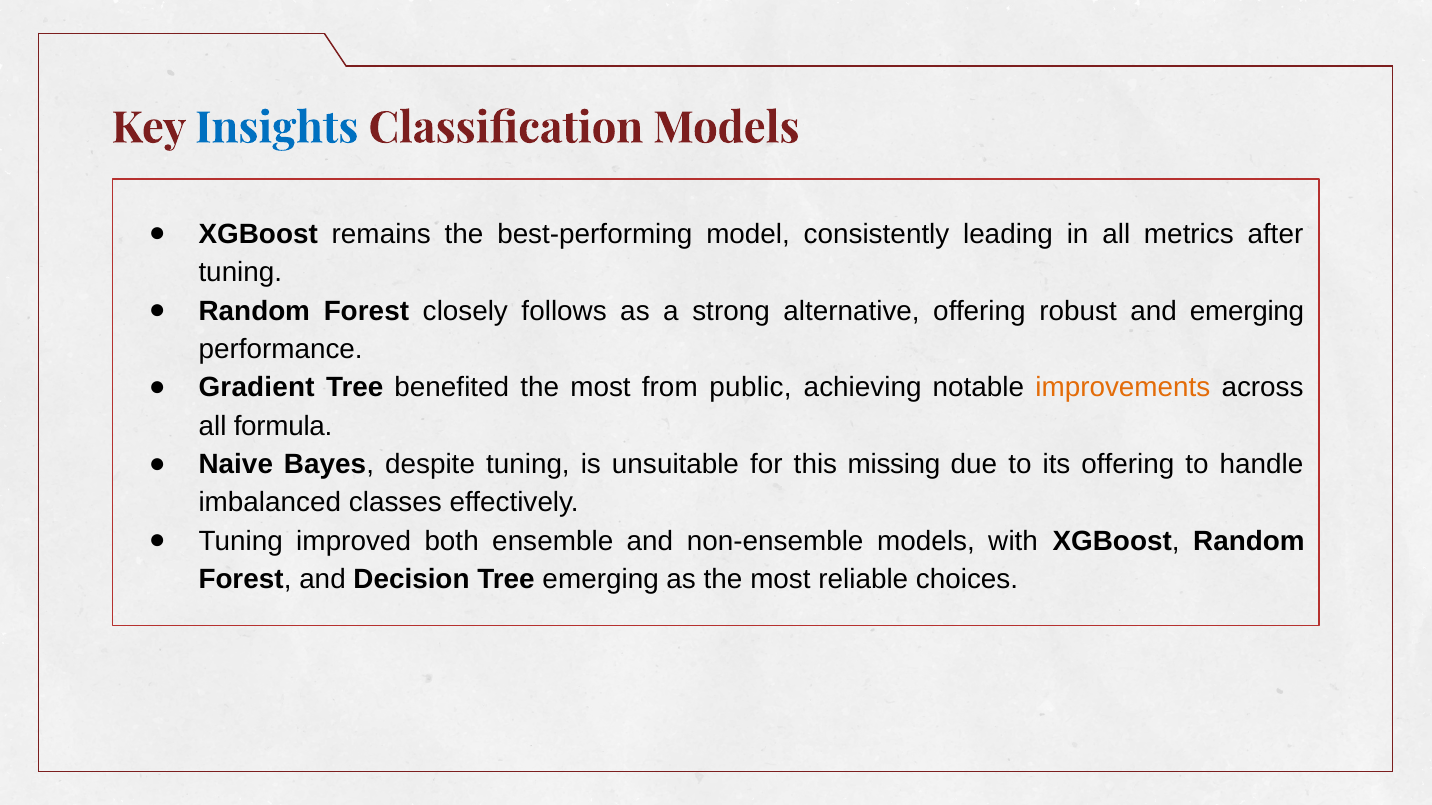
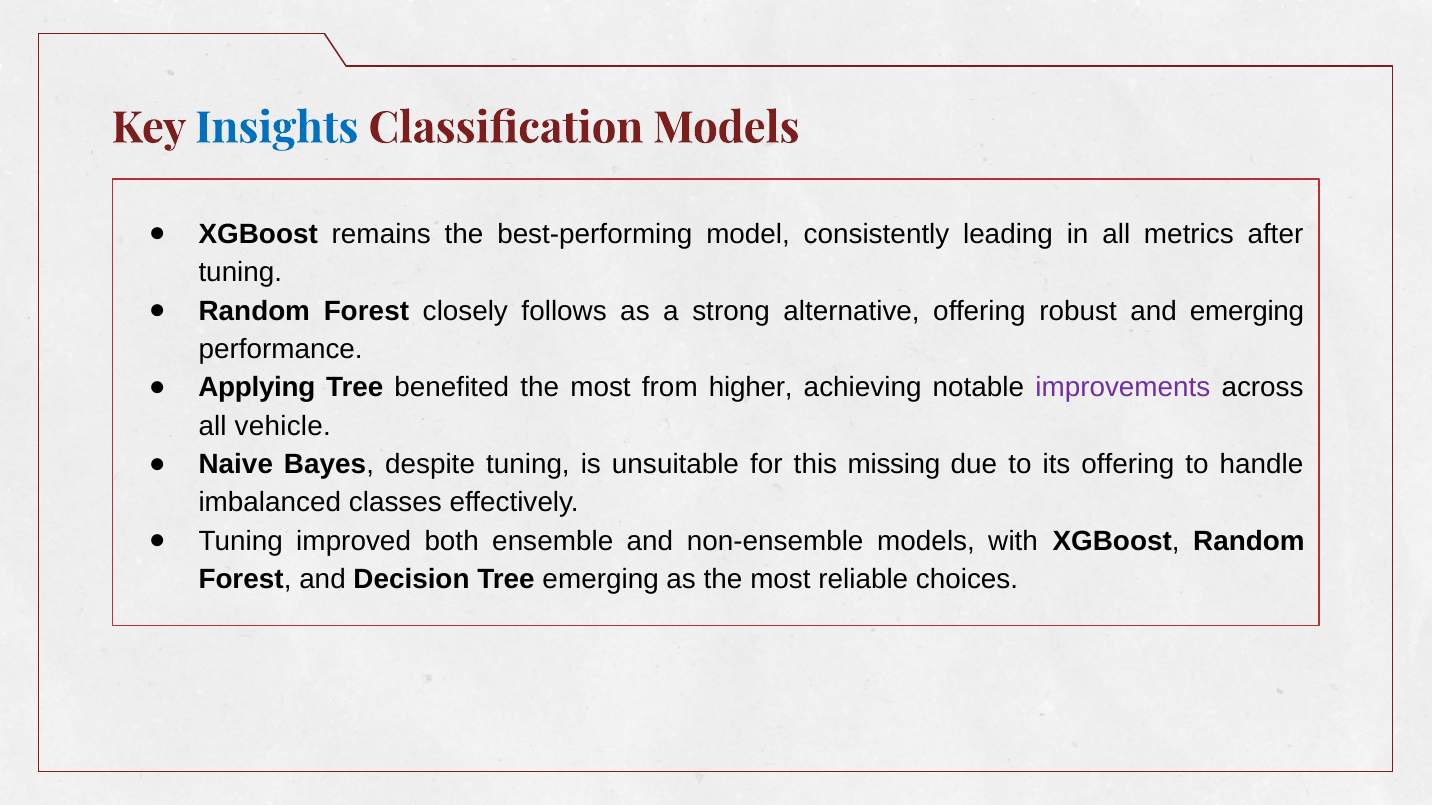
Gradient: Gradient -> Applying (257, 388)
public: public -> higher (751, 388)
improvements colour: orange -> purple (1123, 388)
formula: formula -> vehicle (283, 426)
